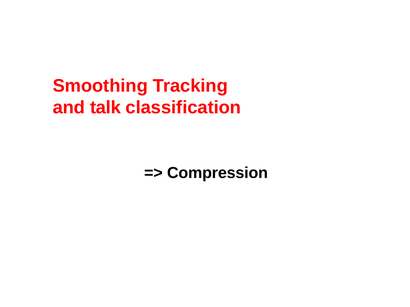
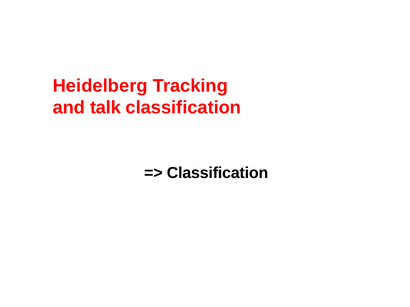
Smoothing: Smoothing -> Heidelberg (100, 86)
Compression: Compression -> Classification (218, 173)
